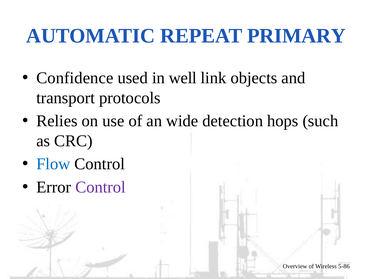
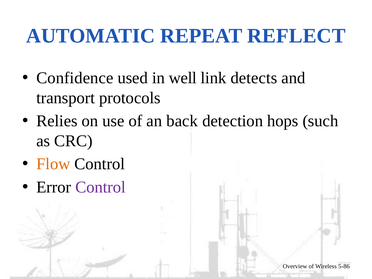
PRIMARY: PRIMARY -> REFLECT (296, 36)
objects: objects -> detects (254, 78)
wide: wide -> back (182, 121)
Flow colour: blue -> orange (53, 164)
